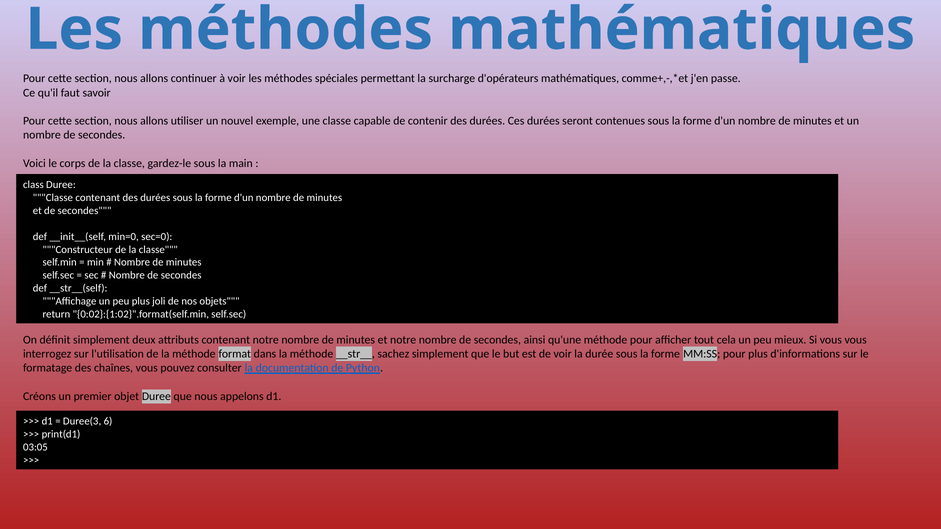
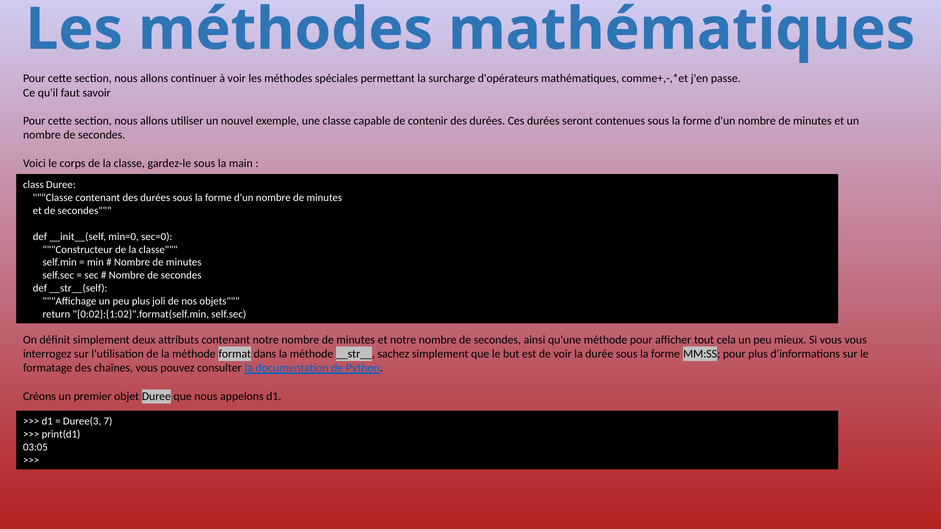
6: 6 -> 7 (108, 422)
